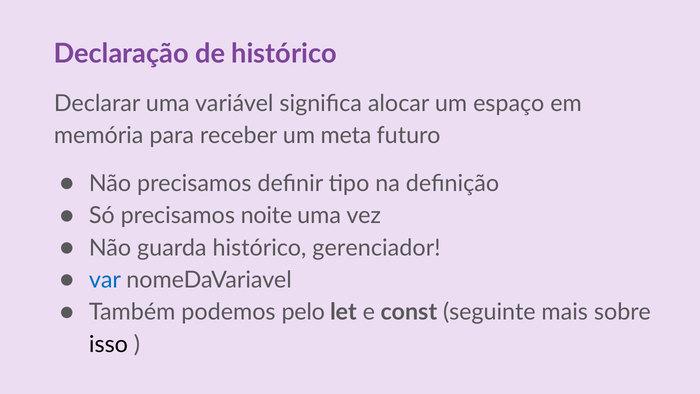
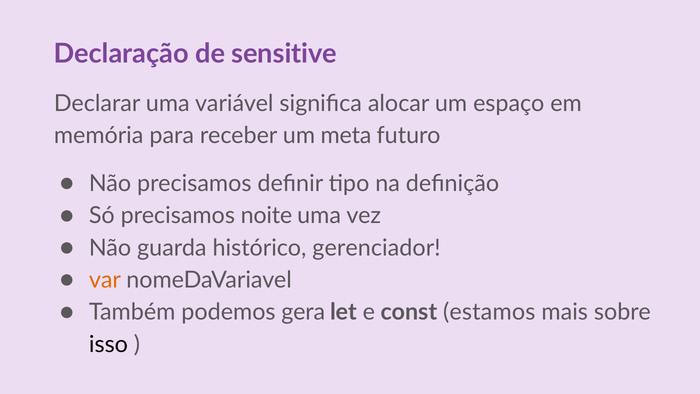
de histórico: histórico -> sensitive (284, 54)
var colour: blue -> orange (105, 280)
pelo: pelo -> gera (303, 312)
seguinte: seguinte -> estamos (489, 312)
